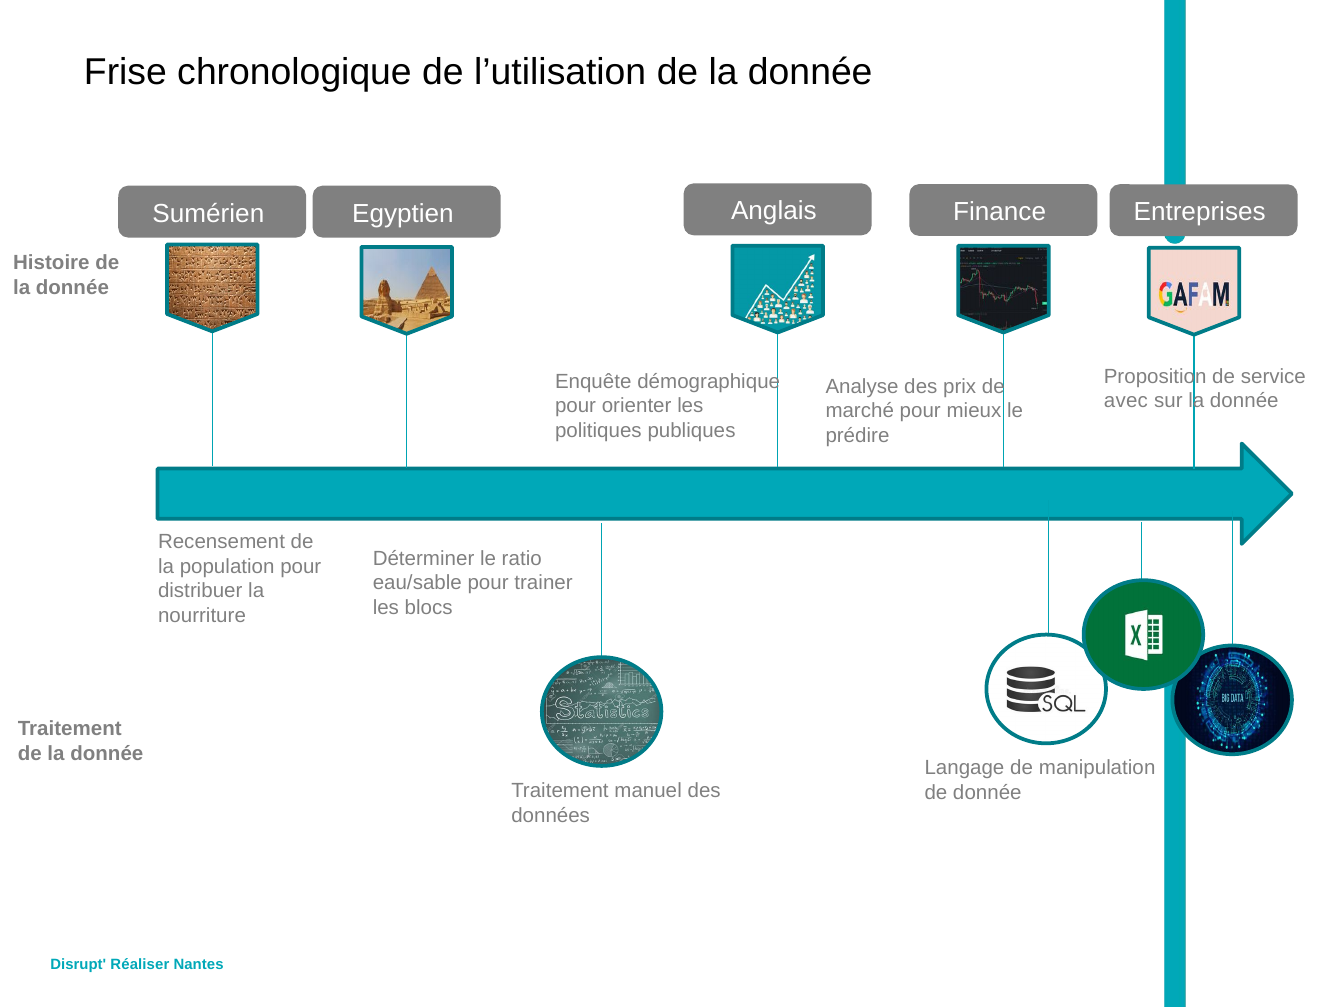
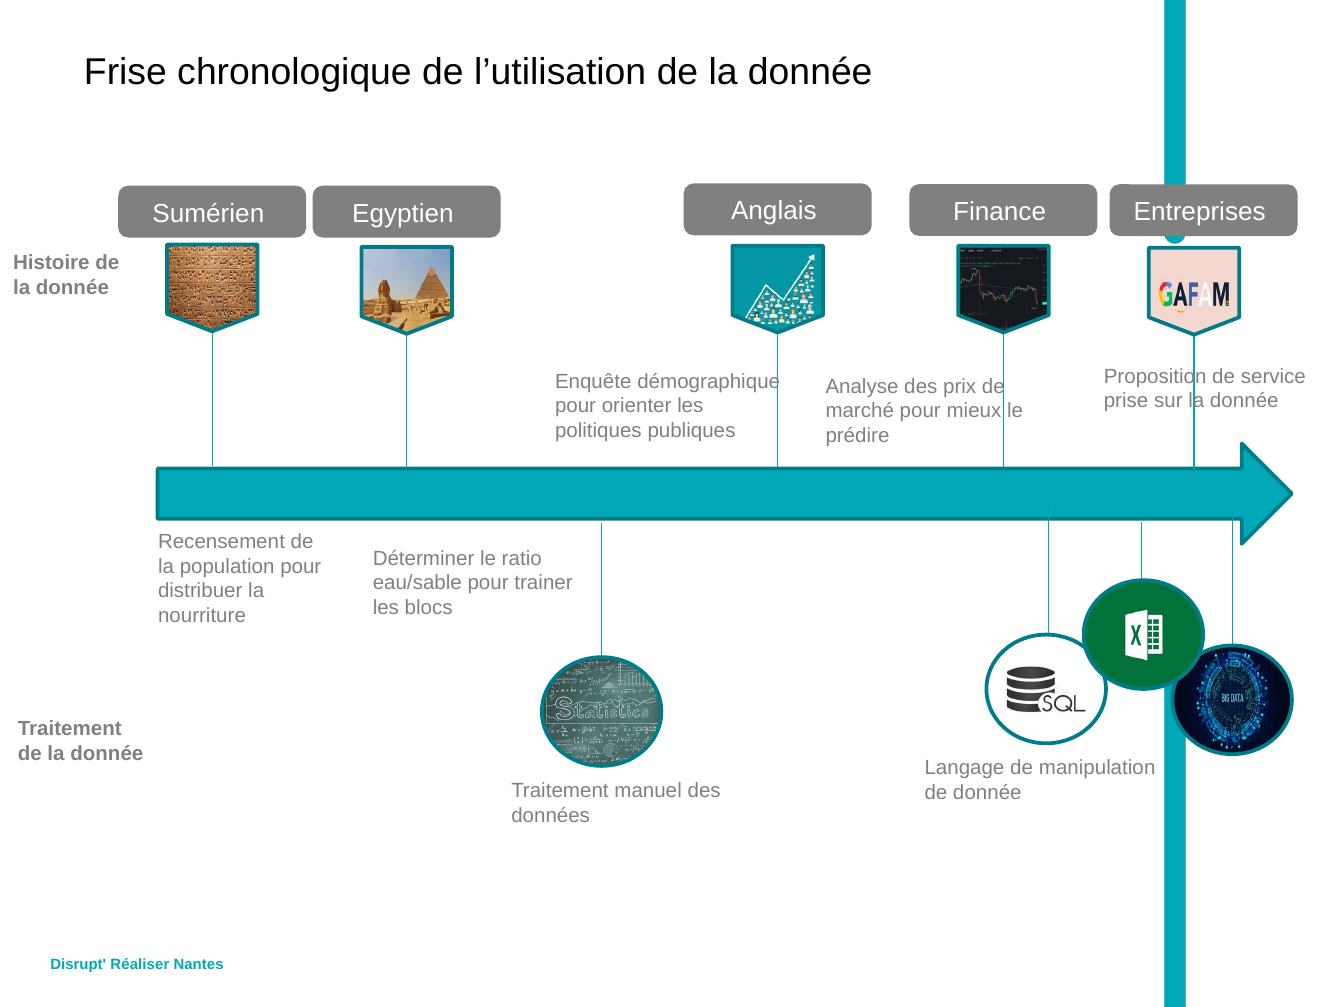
avec: avec -> prise (1126, 401)
